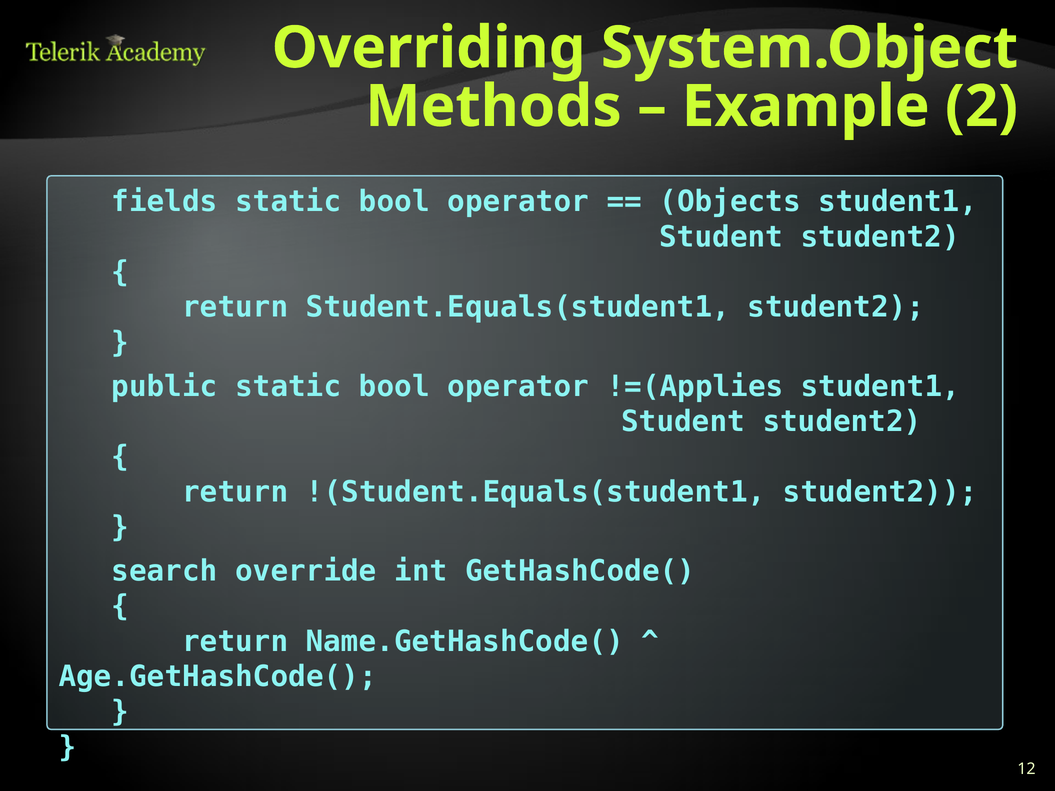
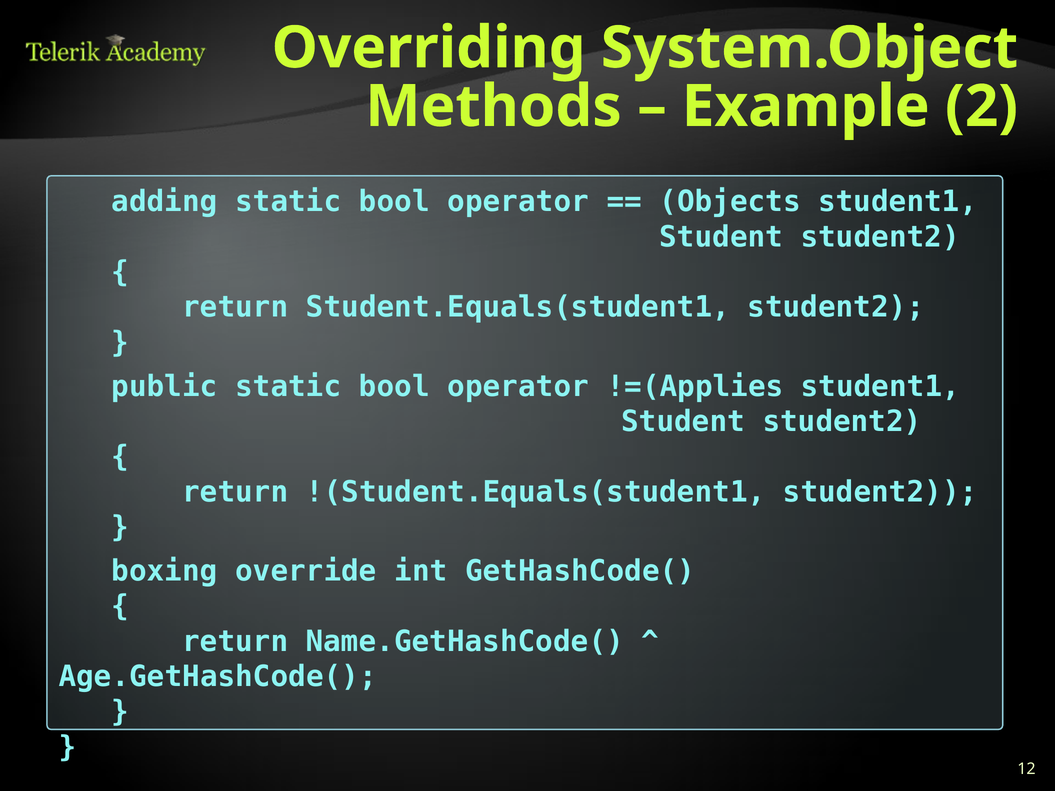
fields: fields -> adding (164, 202)
search: search -> boxing (164, 571)
